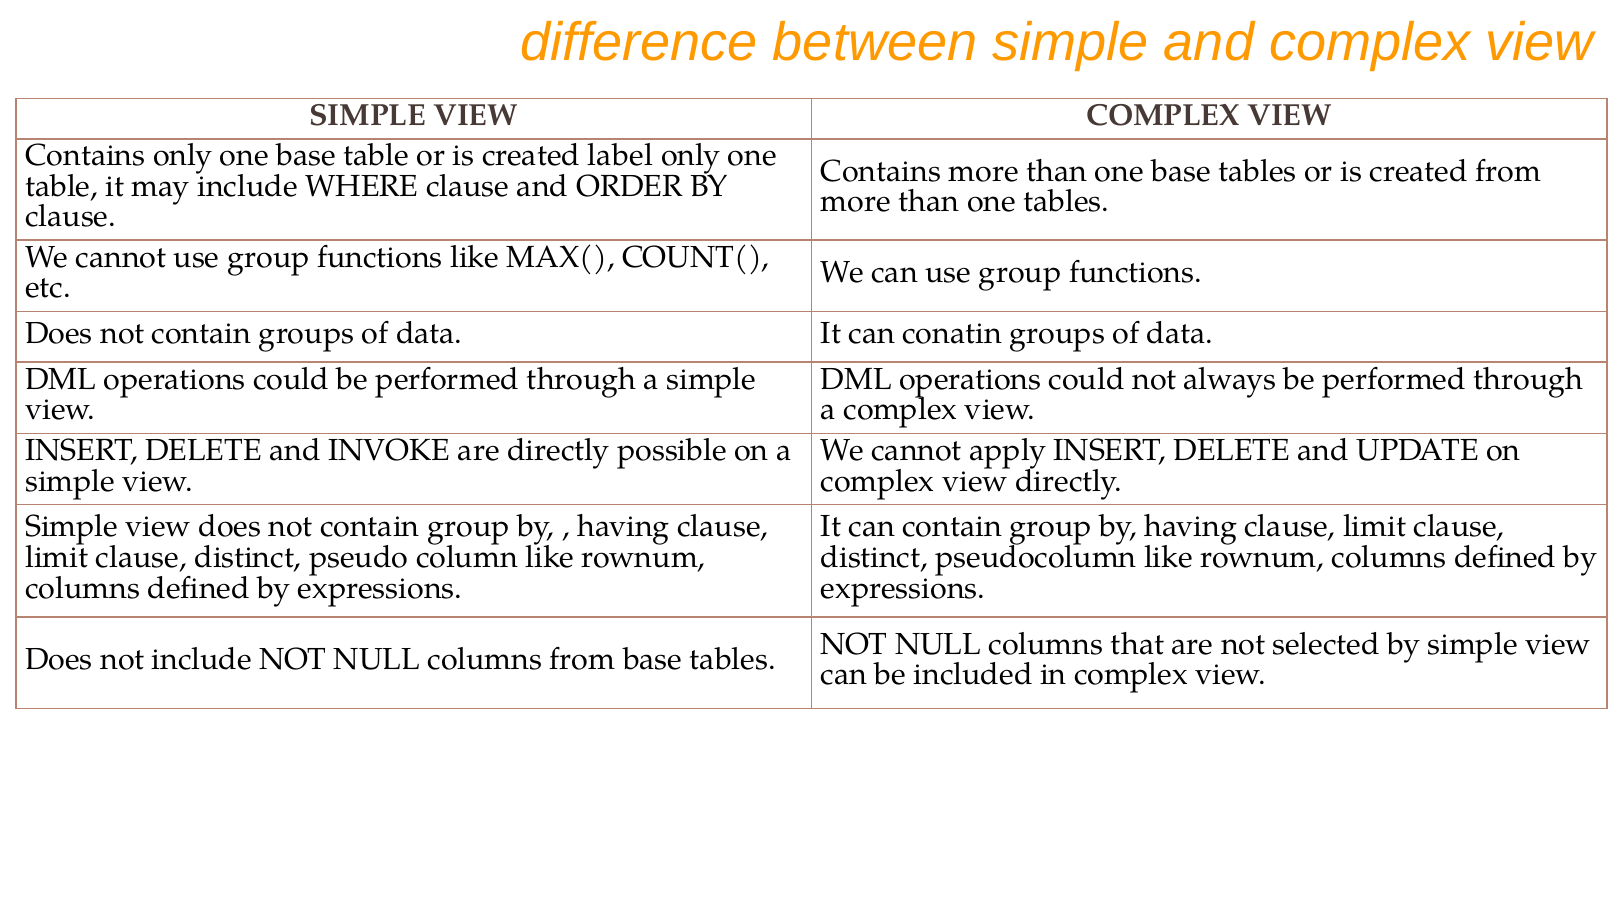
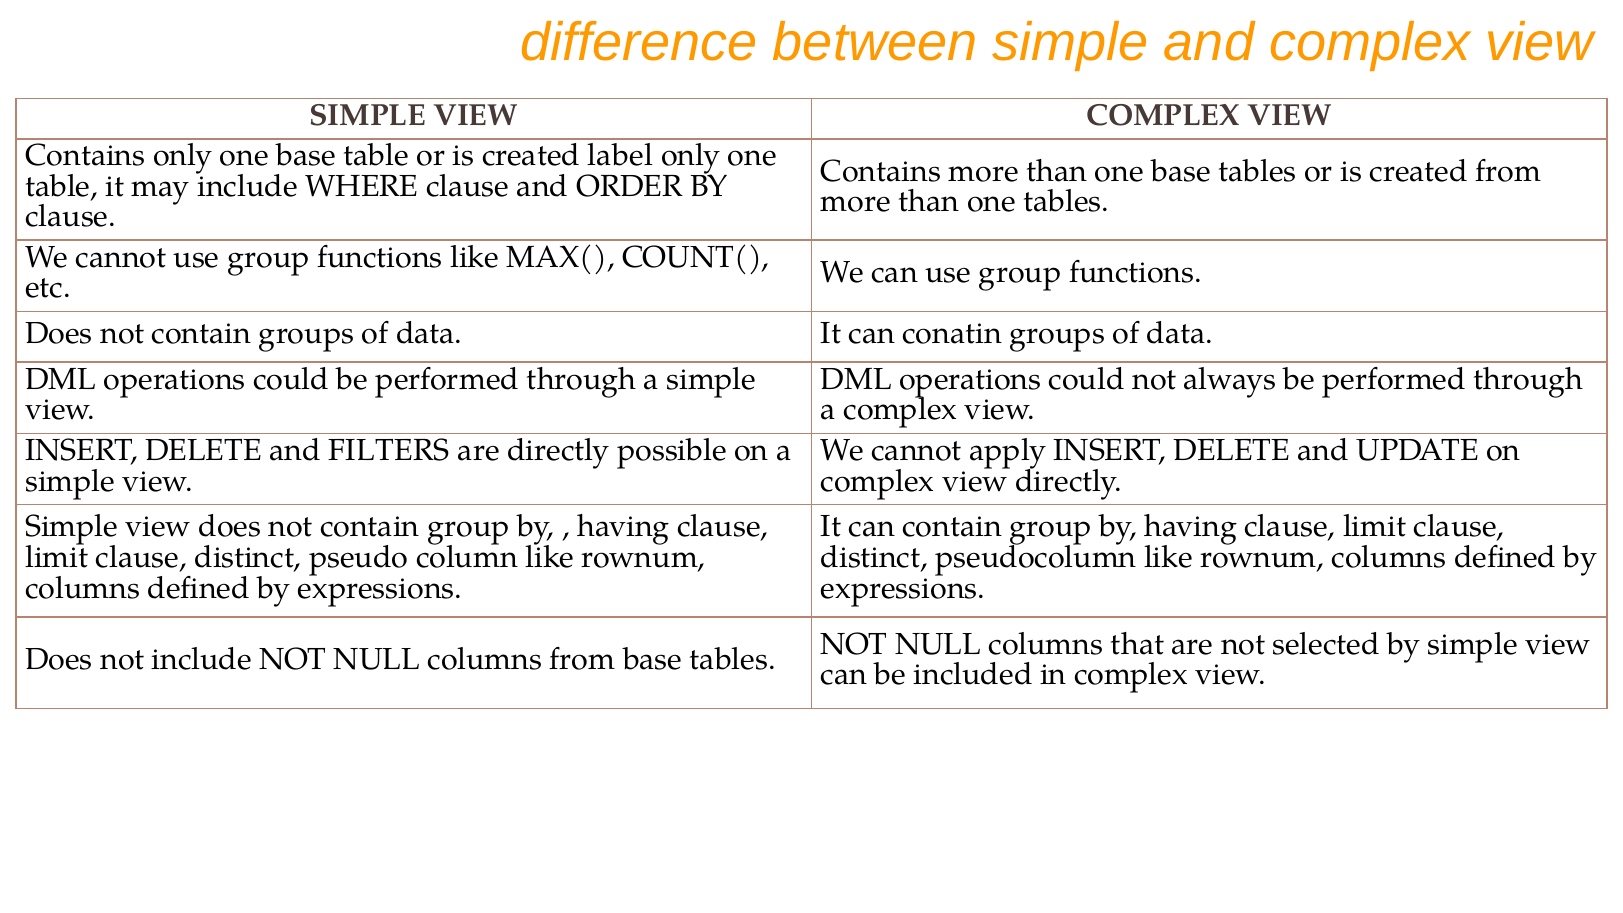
INVOKE: INVOKE -> FILTERS (389, 450)
